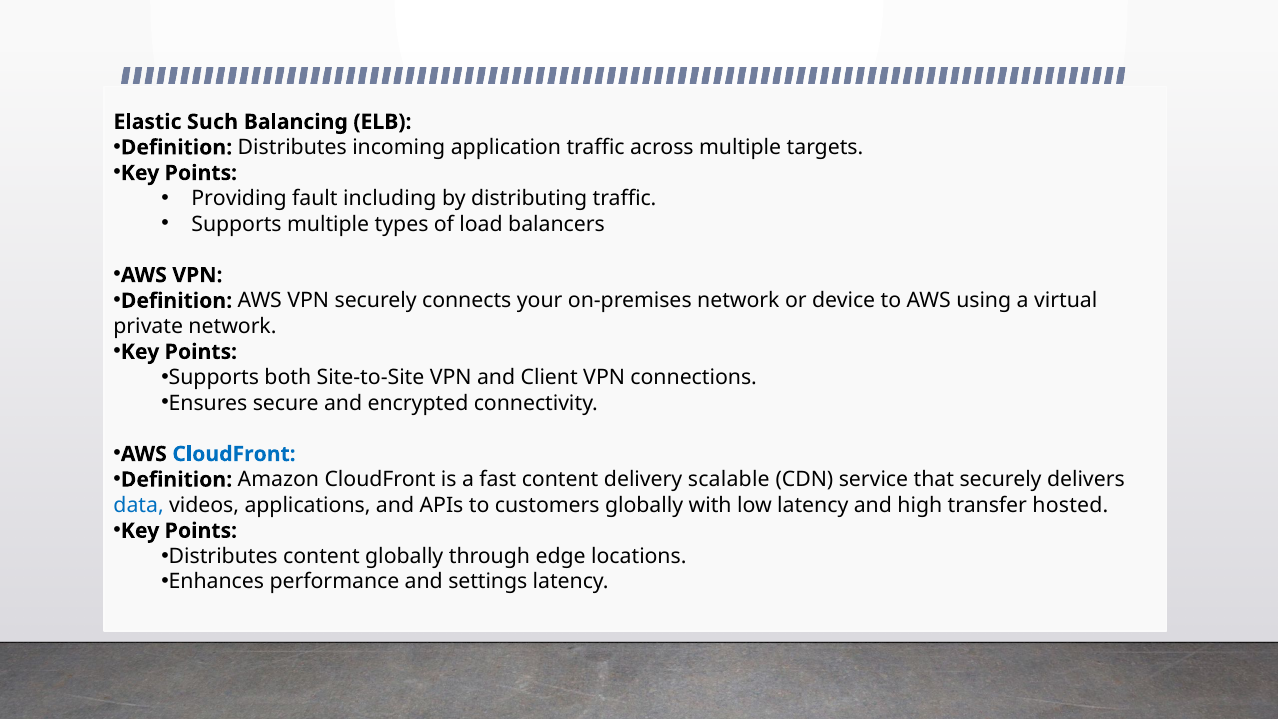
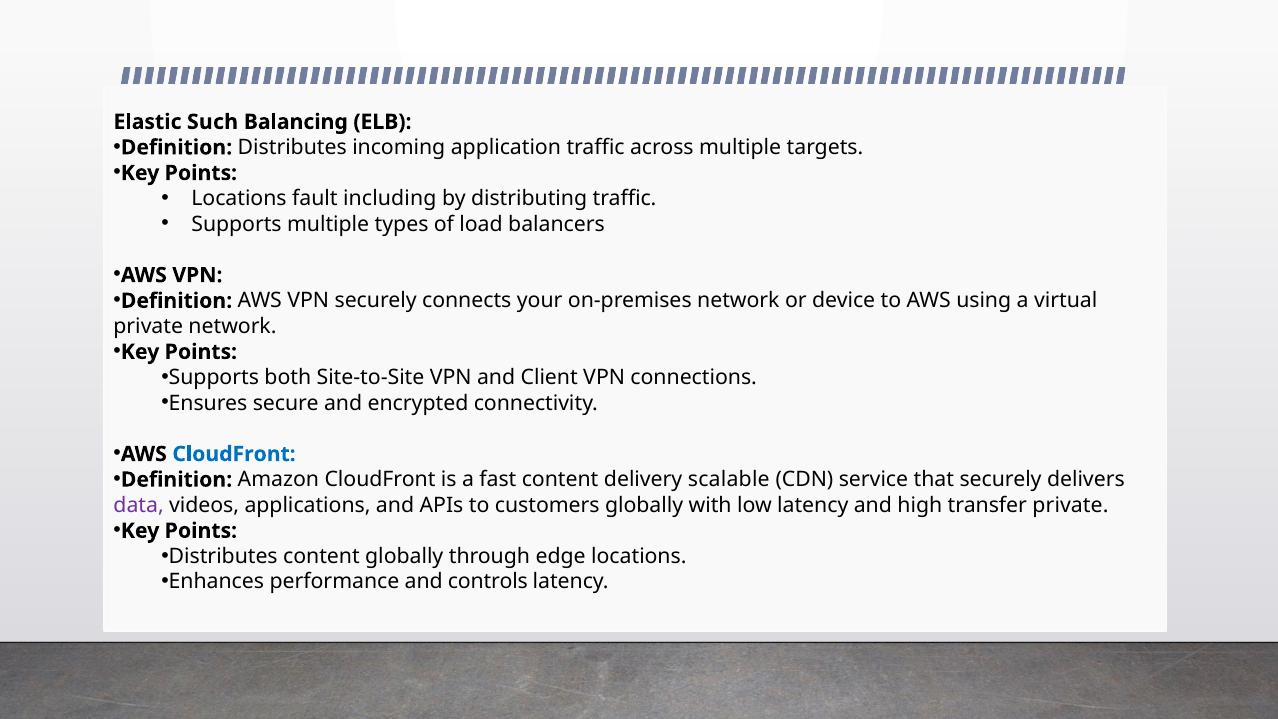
Providing: Providing -> Locations (239, 199)
data colour: blue -> purple (139, 505)
transfer hosted: hosted -> private (1070, 505)
settings: settings -> controls (488, 582)
